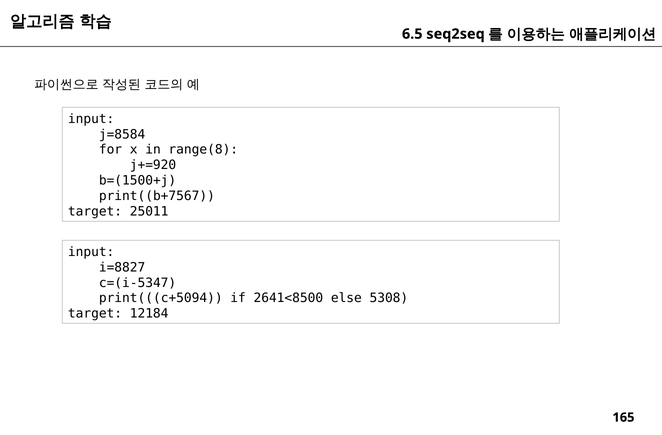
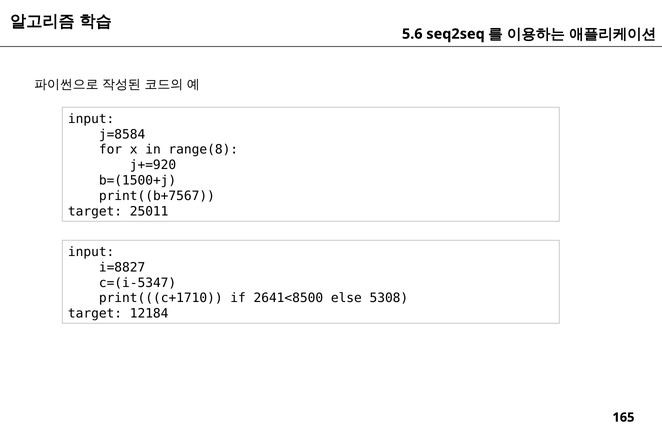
6.5: 6.5 -> 5.6 (412, 34)
print(((c+5094: print(((c+5094 -> print(((c+1710 (161, 298)
